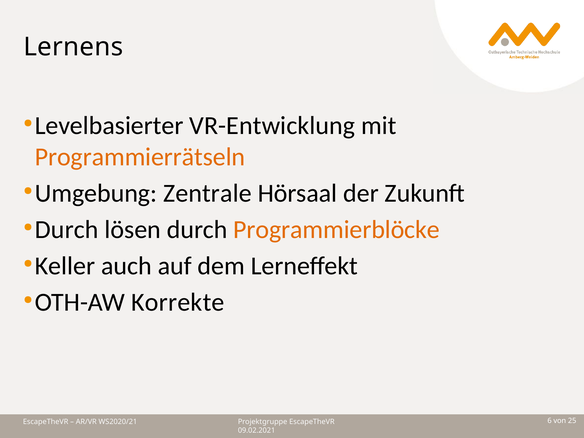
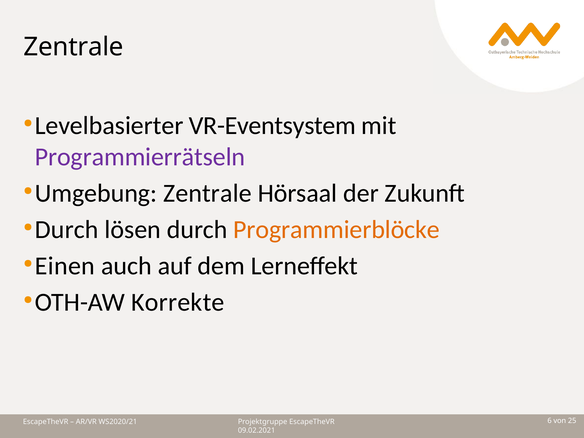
Lernens: Lernens -> Zentrale (74, 47)
VR-Entwicklung: VR-Entwicklung -> VR-Eventsystem (272, 126)
Programmierrätseln colour: orange -> purple (140, 157)
Keller: Keller -> Einen (65, 266)
